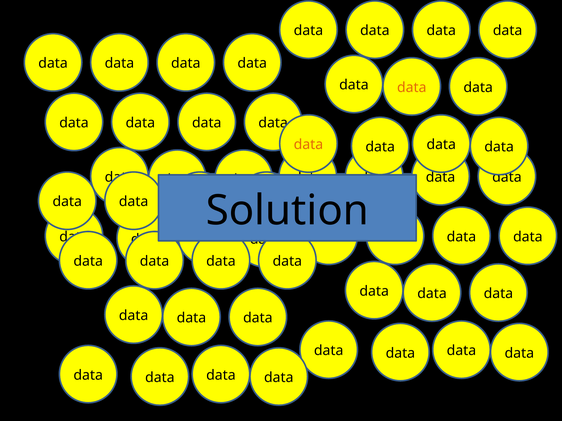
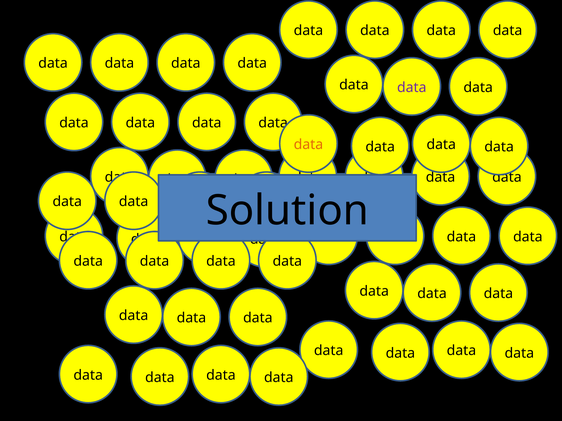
data colour: orange -> purple (412, 87)
